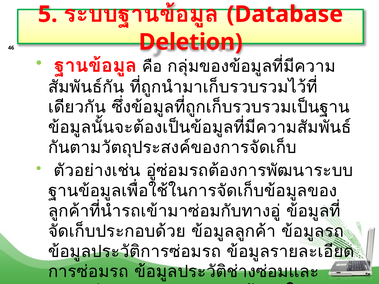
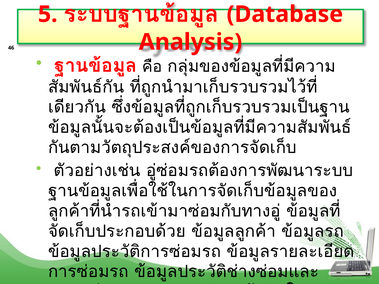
Deletion: Deletion -> Analysis (191, 42)
